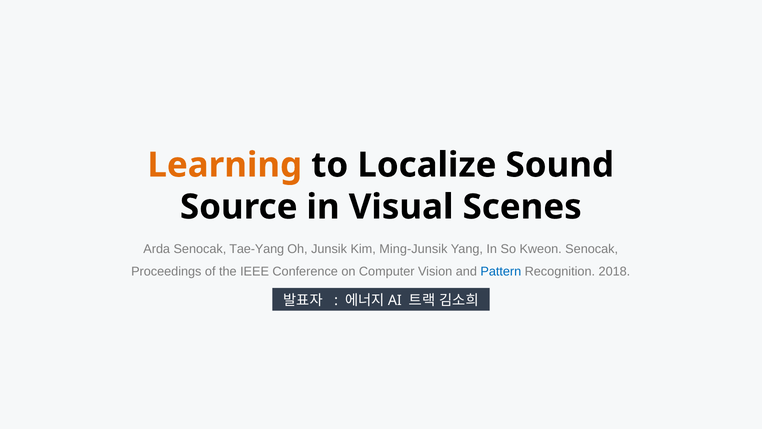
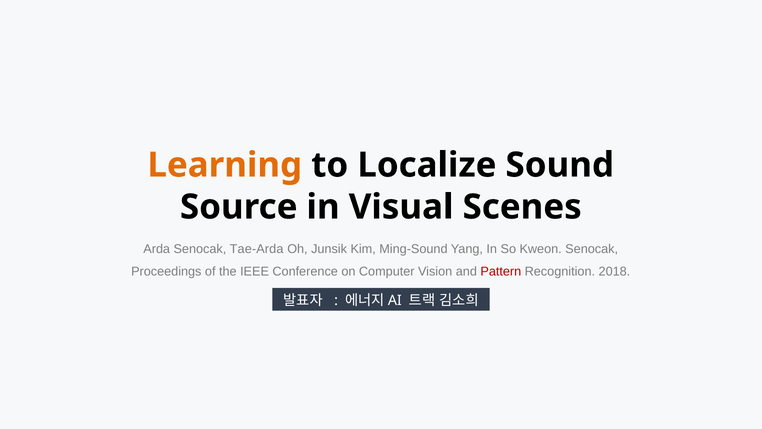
Tae-Yang: Tae-Yang -> Tae-Arda (257, 249)
Ming-Junsik: Ming-Junsik -> Ming-Sound (413, 249)
Pattern colour: blue -> red (501, 271)
